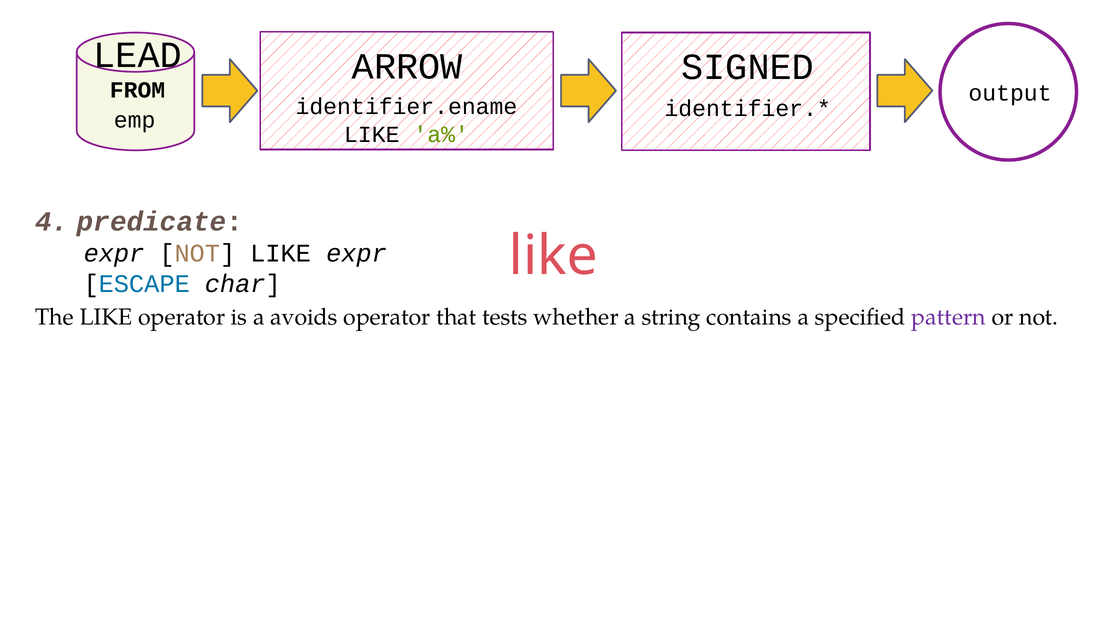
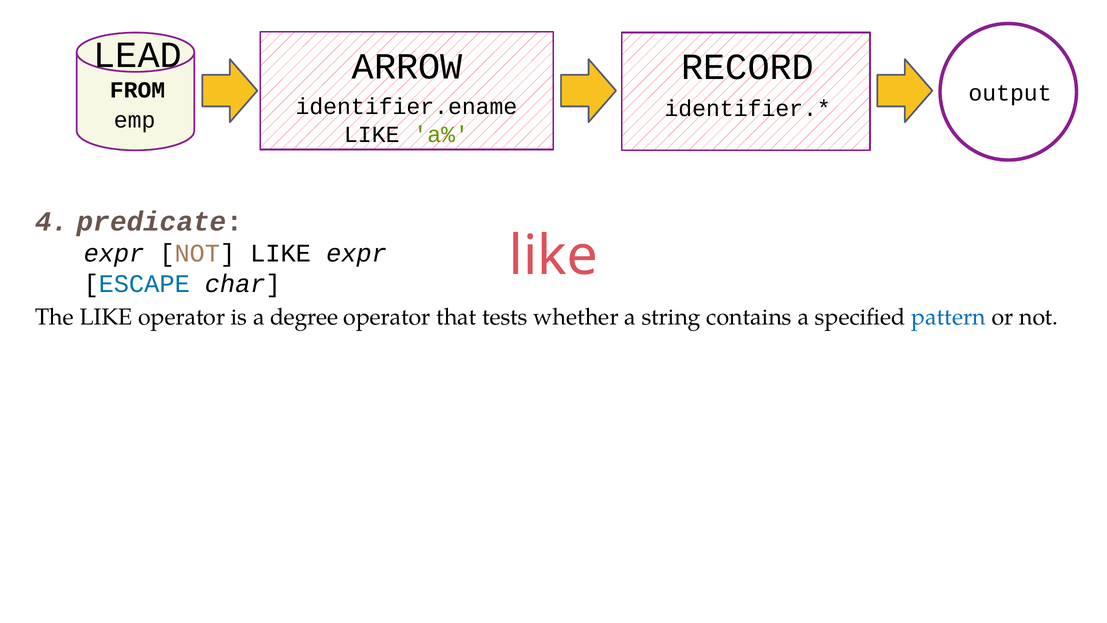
SIGNED: SIGNED -> RECORD (748, 67)
avoids: avoids -> degree (304, 317)
pattern colour: purple -> blue (949, 317)
